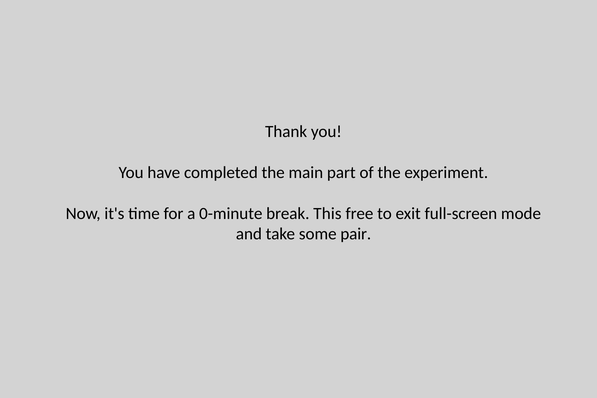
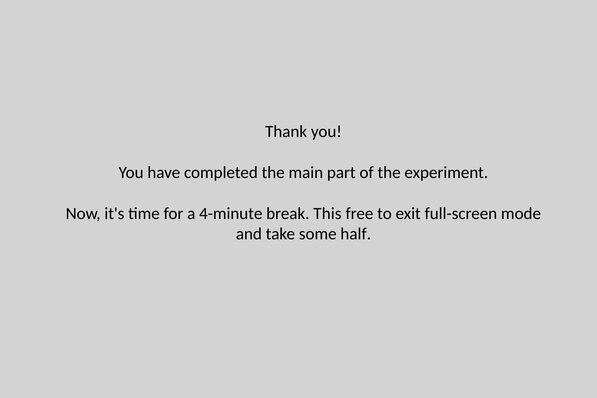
0-minute: 0-minute -> 4-minute (231, 213)
pair: pair -> half (356, 234)
